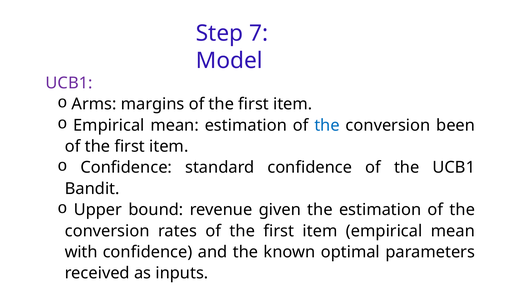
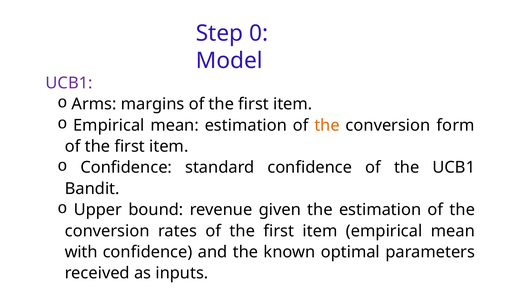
7: 7 -> 0 (259, 33)
the colour: blue -> orange (327, 125)
been: been -> form (456, 125)
